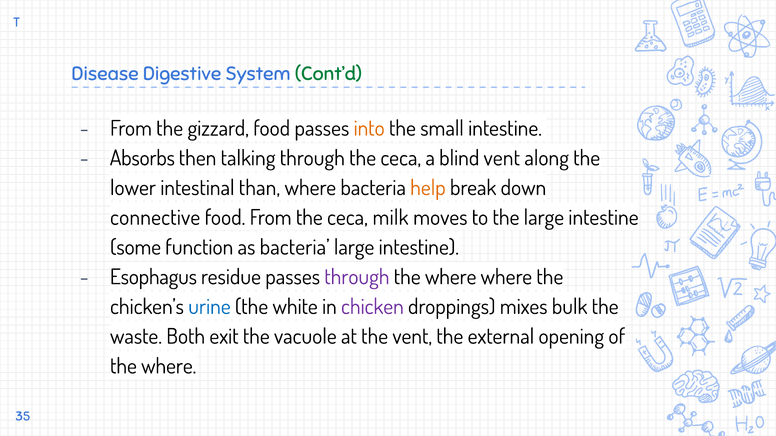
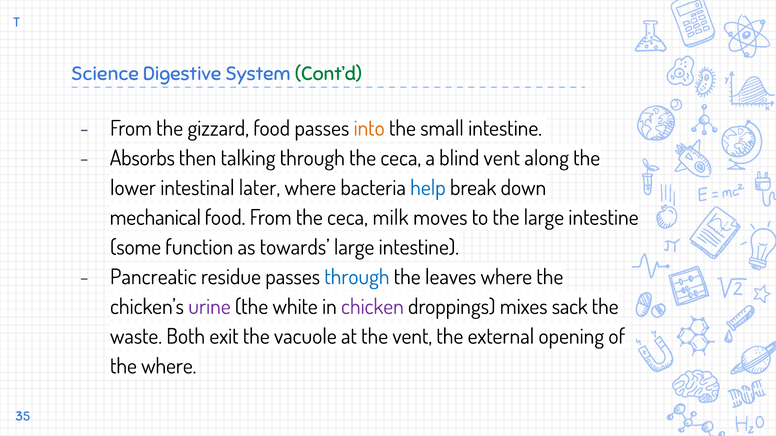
Disease: Disease -> Science (105, 74)
than: than -> later (259, 188)
help colour: orange -> blue (428, 188)
connective: connective -> mechanical (155, 218)
as bacteria: bacteria -> towards (295, 248)
Esophagus: Esophagus -> Pancreatic (153, 277)
through colour: purple -> blue (357, 277)
where: where -> leaves (451, 277)
urine colour: blue -> purple (209, 307)
bulk: bulk -> sack (570, 307)
